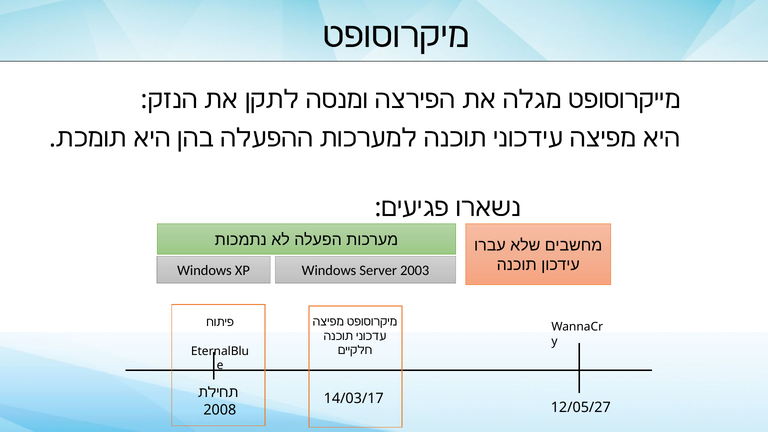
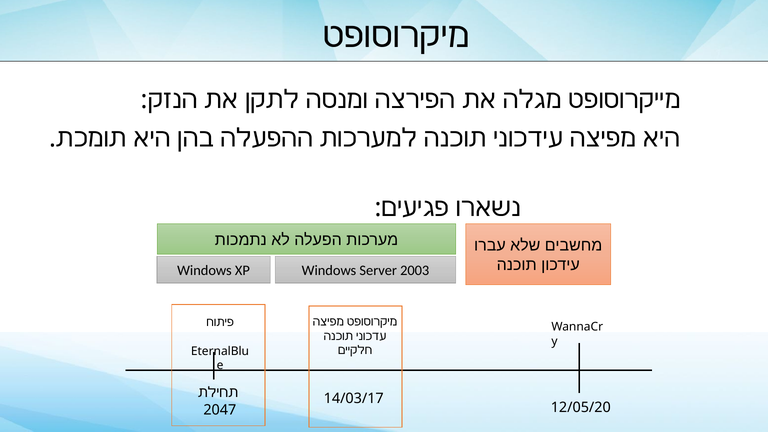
12/05/27: 12/05/27 -> 12/05/20 (581, 407)
2008: 2008 -> 2047 (220, 410)
